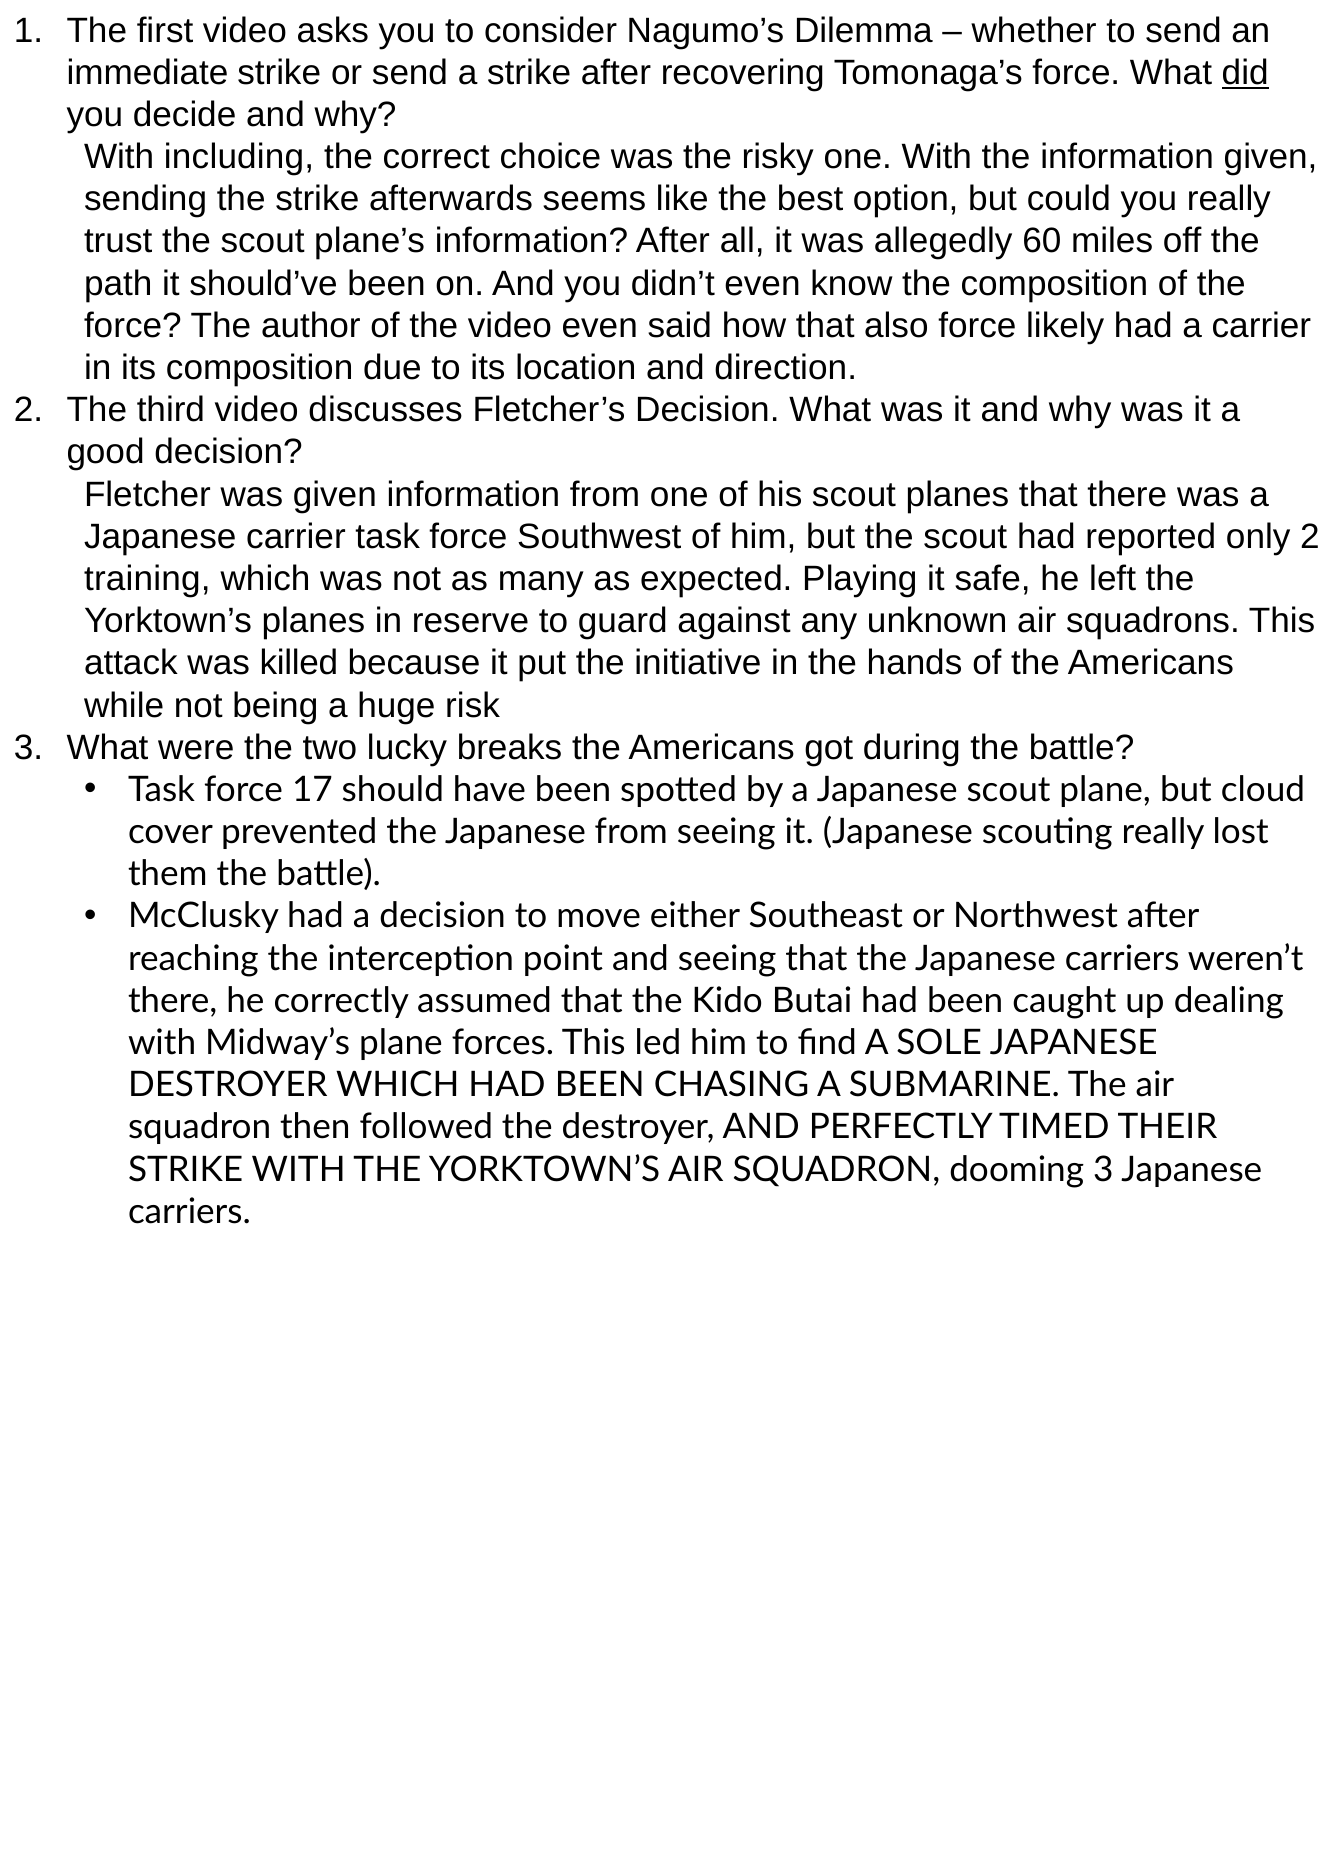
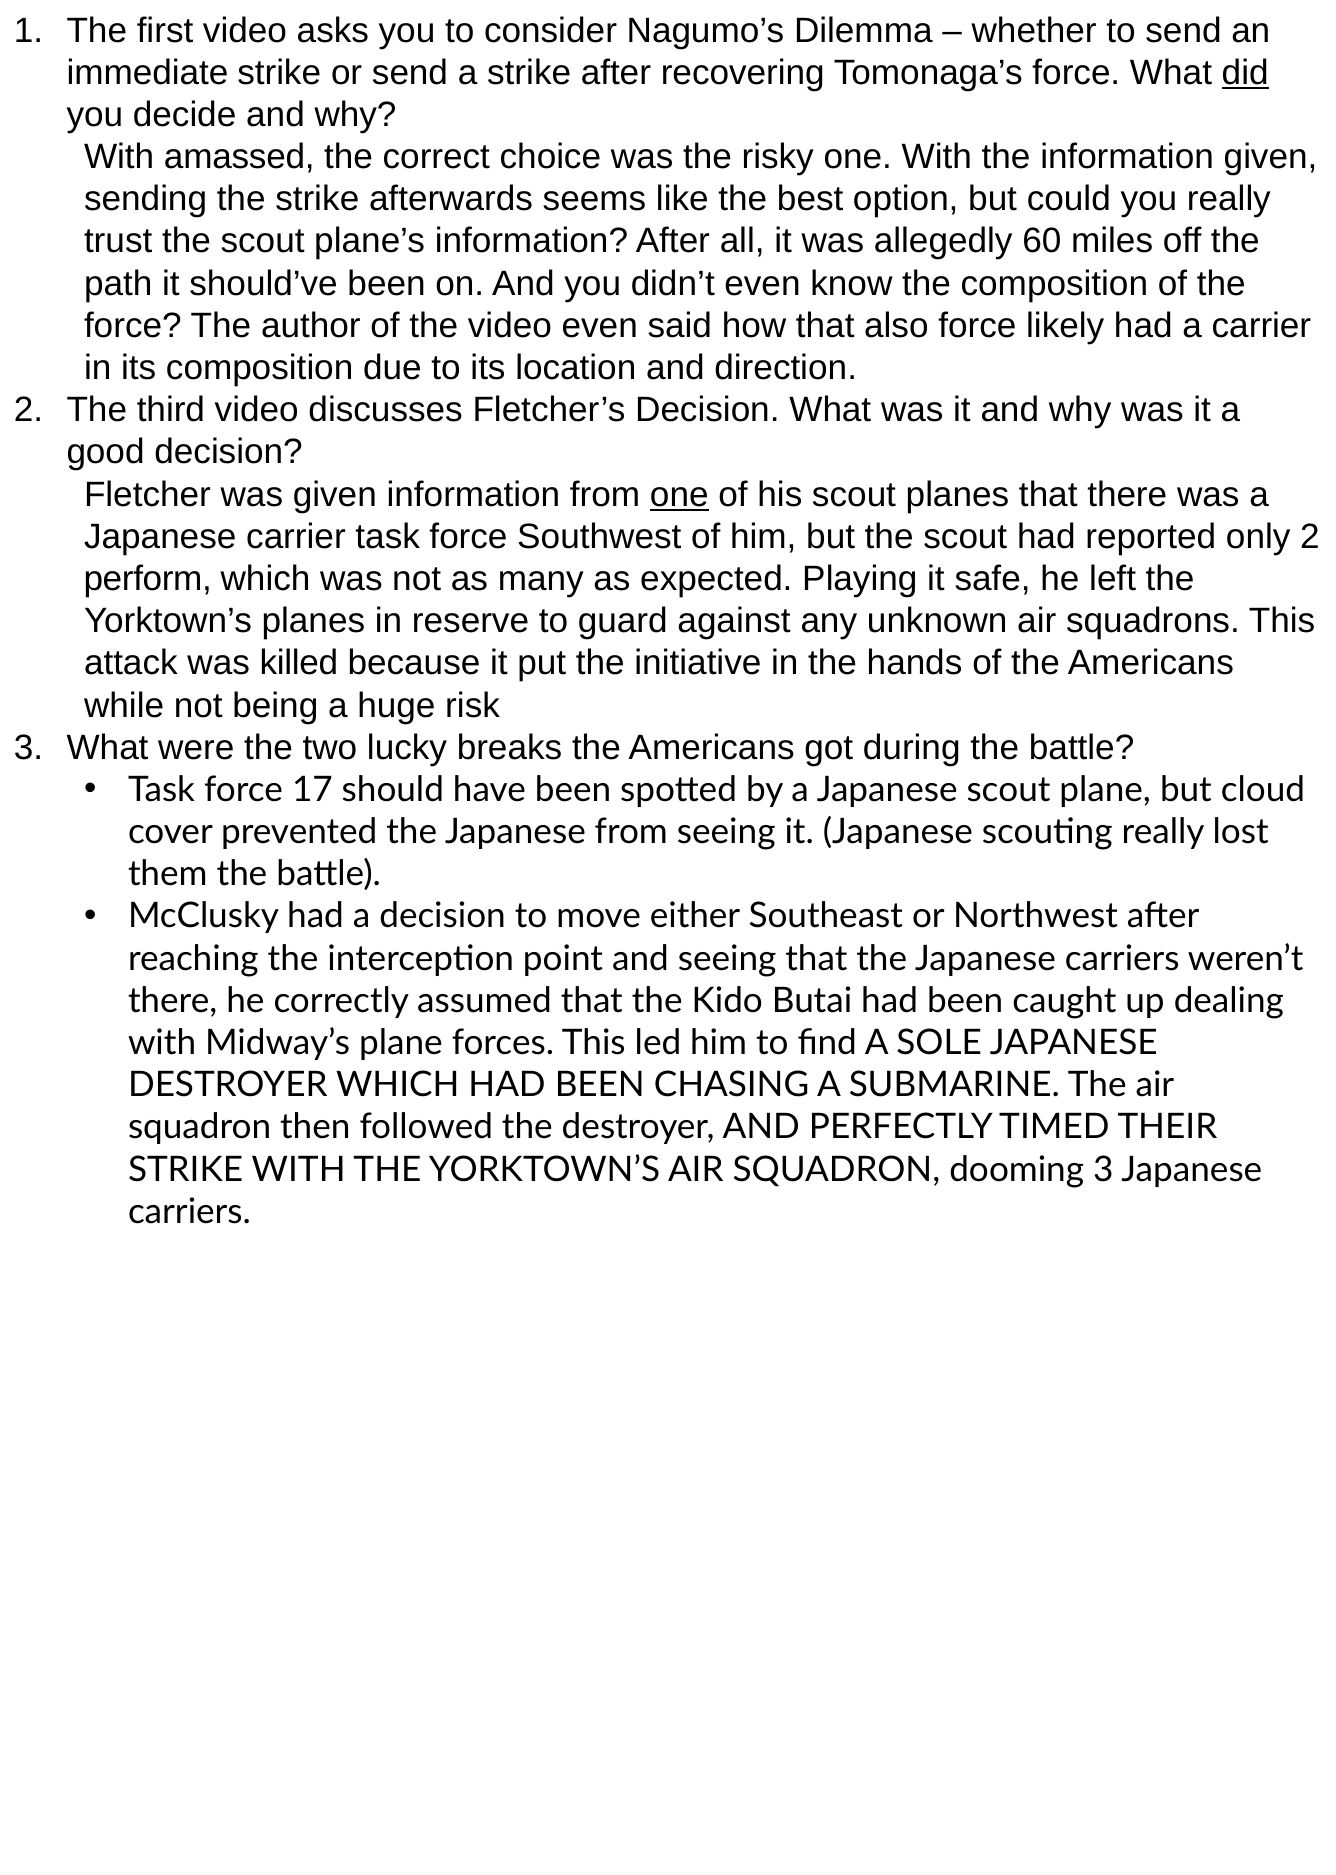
including: including -> amassed (239, 157)
one underline: none -> present (679, 495)
training: training -> perform (148, 579)
